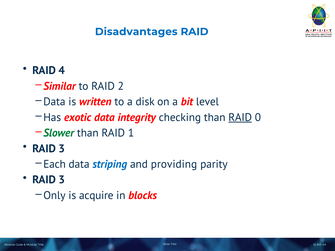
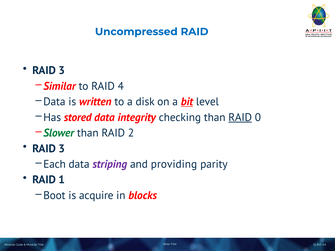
Disadvantages: Disadvantages -> Uncompressed (136, 32)
4: 4 -> 3 (62, 71)
2: 2 -> 4 (121, 86)
bit underline: none -> present (187, 102)
exotic: exotic -> stored (78, 117)
1: 1 -> 2 (131, 133)
striping colour: blue -> purple (110, 164)
3: 3 -> 1 (62, 180)
Only: Only -> Boot (54, 196)
